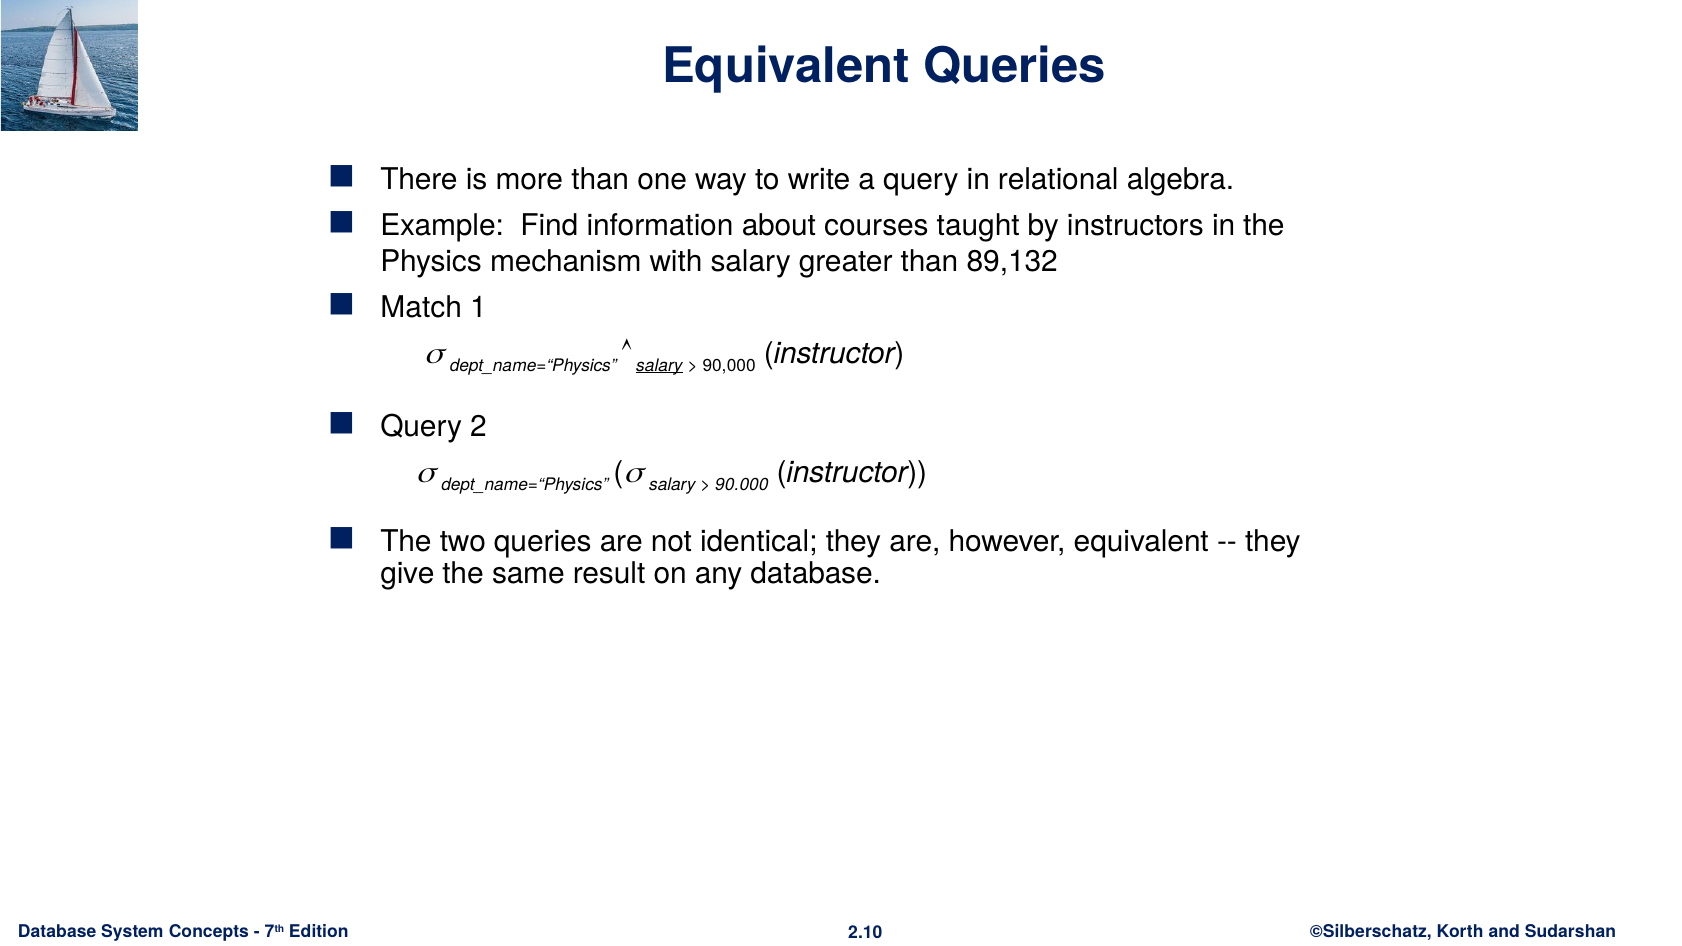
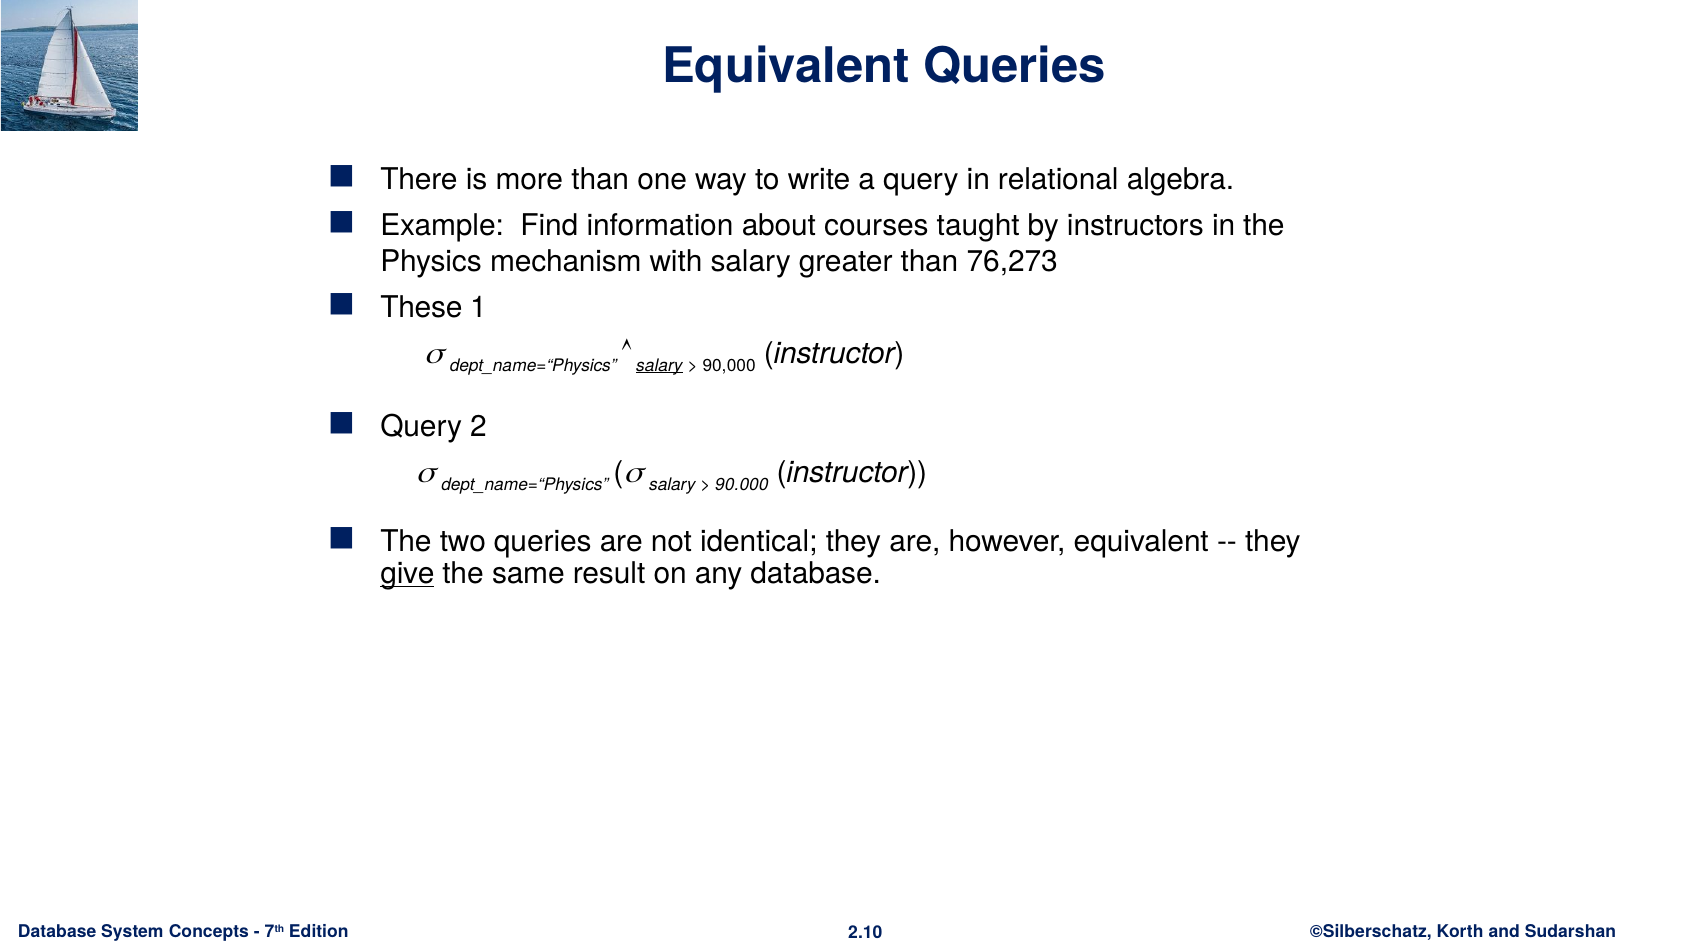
89,132: 89,132 -> 76,273 (1012, 262)
Match: Match -> These (421, 308)
give underline: none -> present (407, 574)
